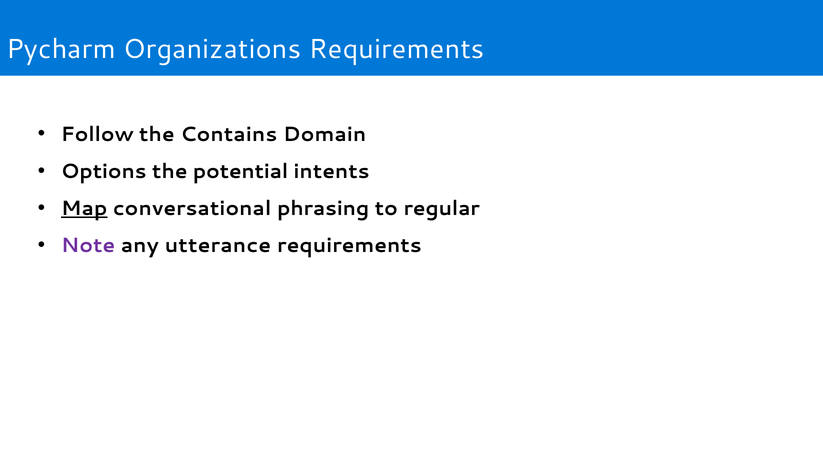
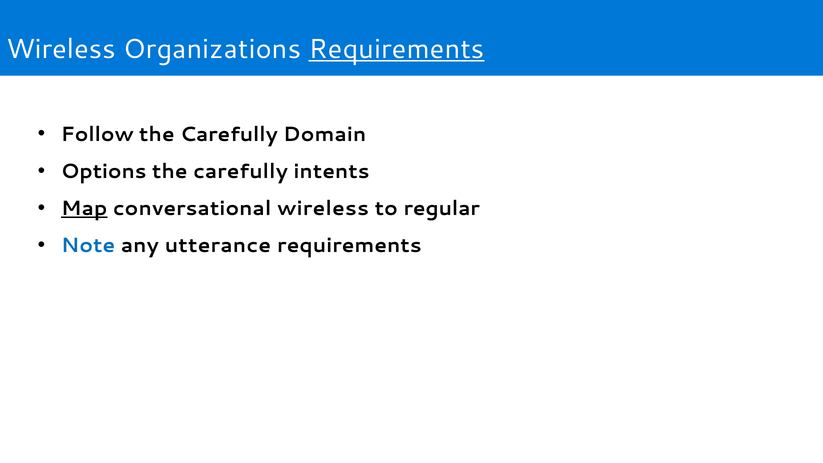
Pycharm: Pycharm -> Wireless (61, 49)
Requirements underline: none -> present (397, 49)
Contains: Contains -> Carefully (229, 134)
potential: potential -> carefully (240, 171)
conversational phrasing: phrasing -> wireless (323, 208)
Note colour: purple -> blue (88, 245)
